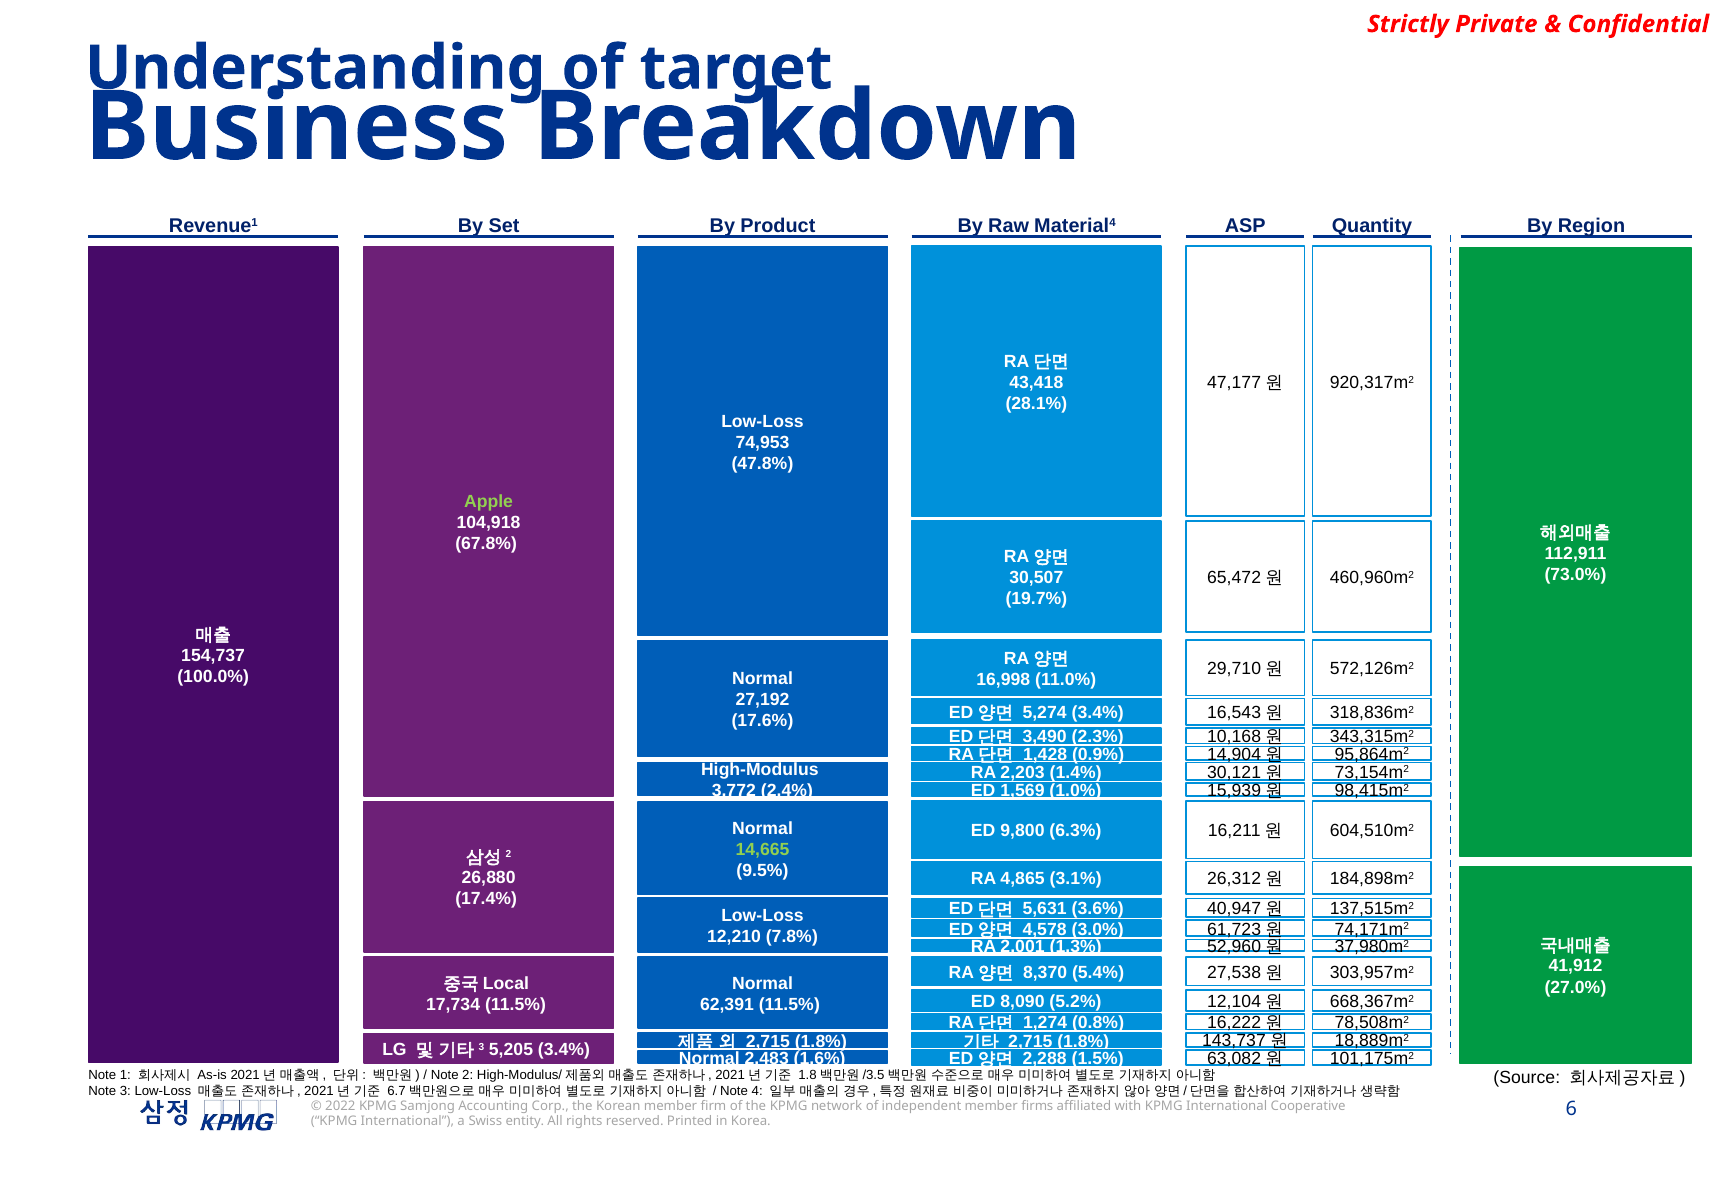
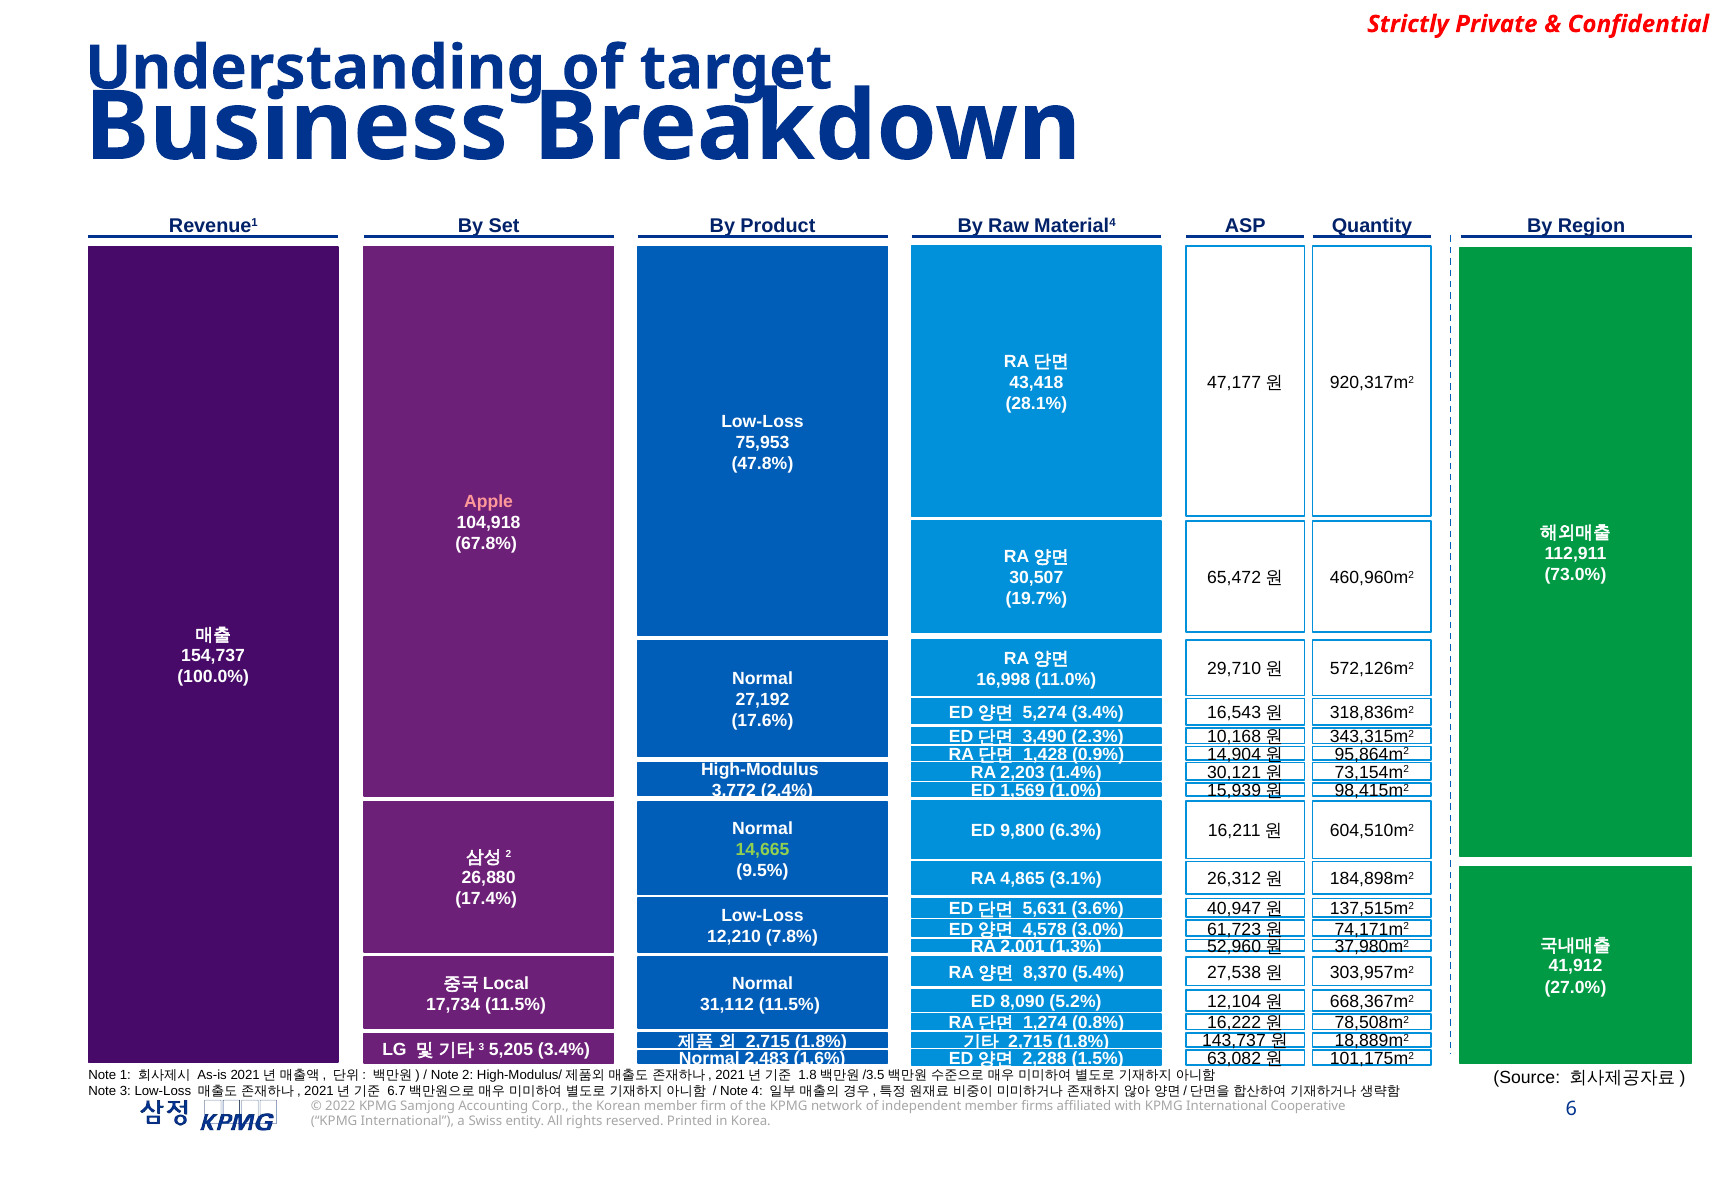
74,953: 74,953 -> 75,953 (762, 442)
Apple colour: light green -> pink (489, 502)
62,391: 62,391 -> 31,112 (727, 1005)
